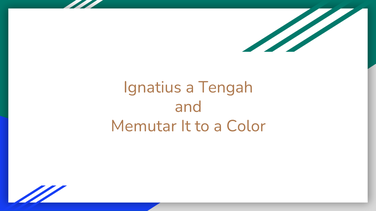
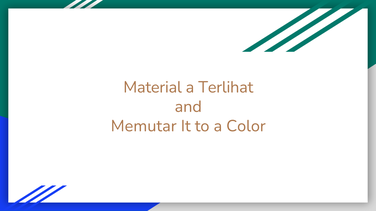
Ignatius: Ignatius -> Material (153, 87)
Tengah: Tengah -> Terlihat (226, 87)
